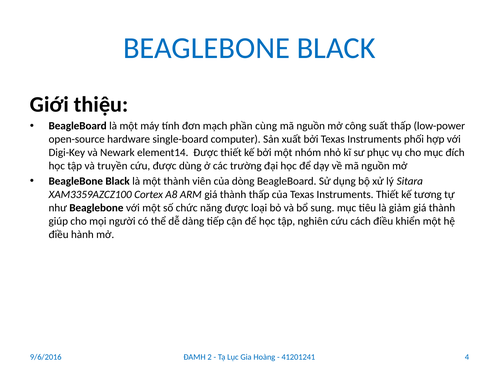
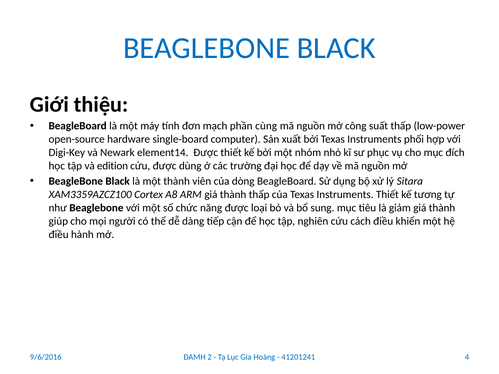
truyền: truyền -> edition (113, 166)
